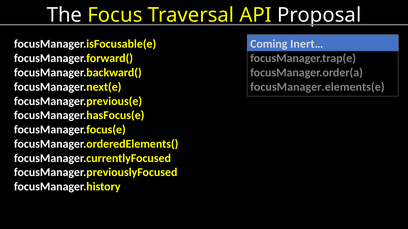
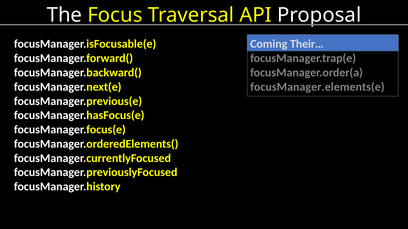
Inert…: Inert… -> Their… (307, 44)
